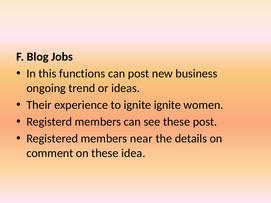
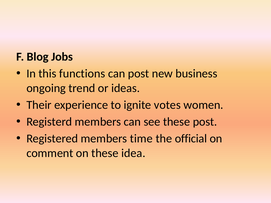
ignite ignite: ignite -> votes (167, 105)
near: near -> time (141, 139)
details: details -> official (191, 139)
